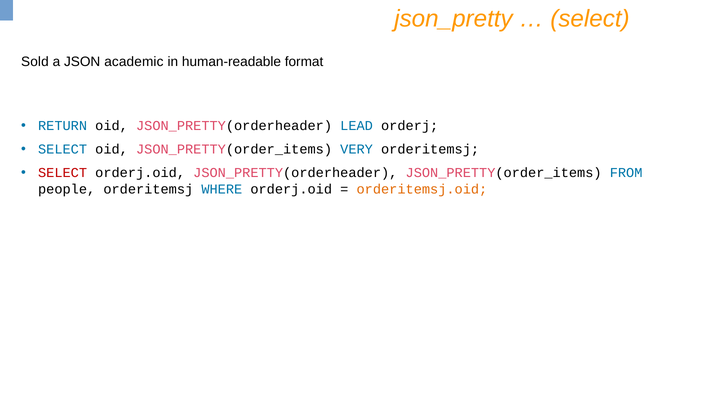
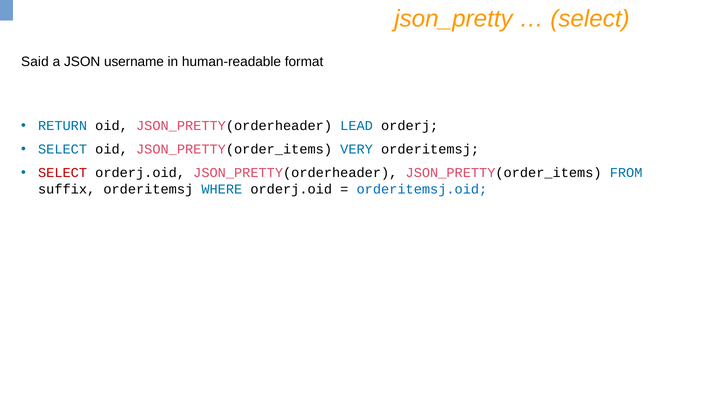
Sold: Sold -> Said (35, 62)
academic: academic -> username (134, 62)
people: people -> suffix (67, 189)
orderitemsj.oid colour: orange -> blue (422, 189)
